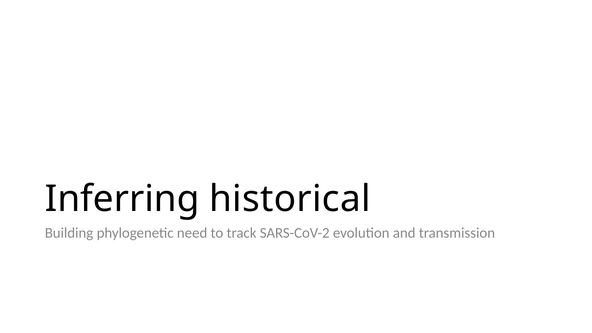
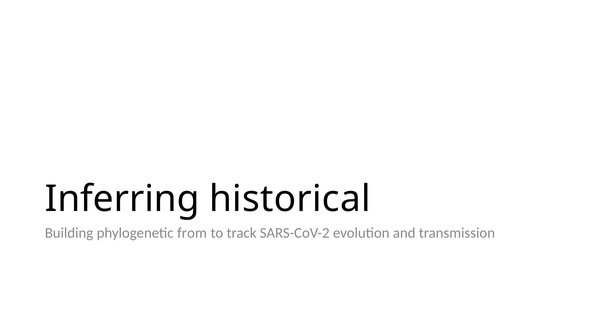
need: need -> from (192, 233)
